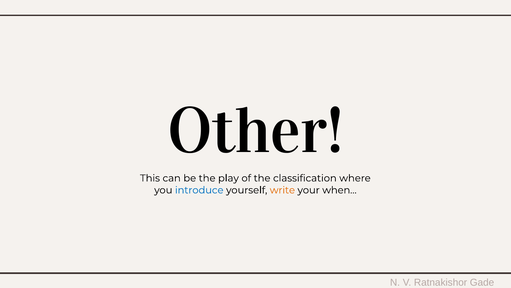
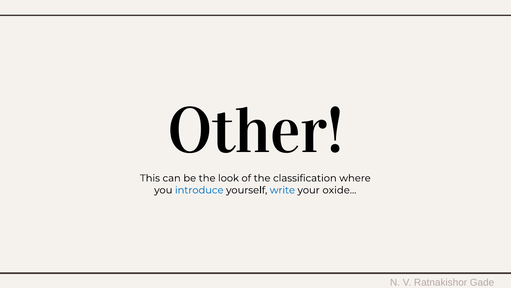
play: play -> look (229, 178)
write colour: orange -> blue (282, 190)
when…: when… -> oxide… (339, 190)
